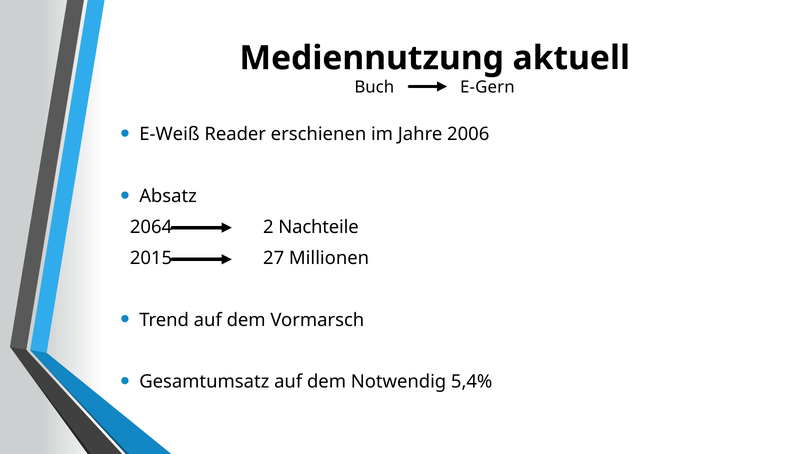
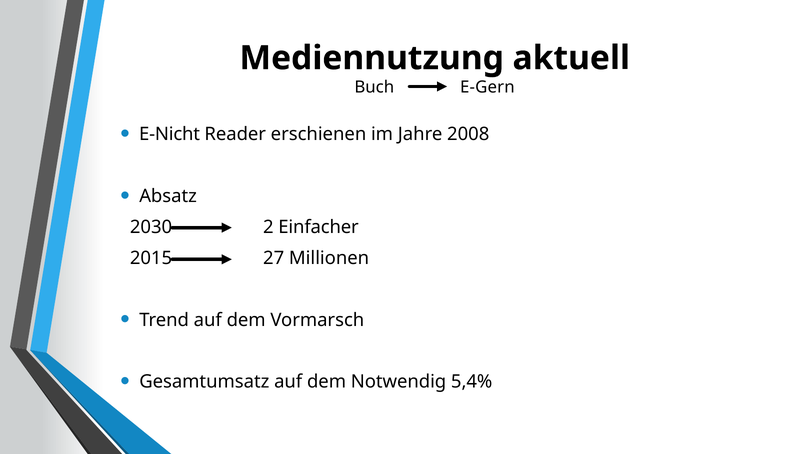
E-Weiß: E-Weiß -> E-Nicht (170, 134)
2006: 2006 -> 2008 (468, 134)
2064: 2064 -> 2030 (151, 227)
Nachteile: Nachteile -> Einfacher (319, 227)
